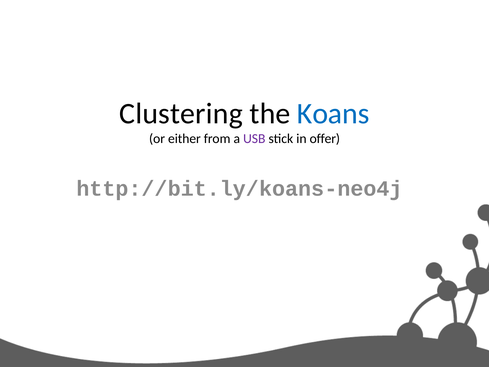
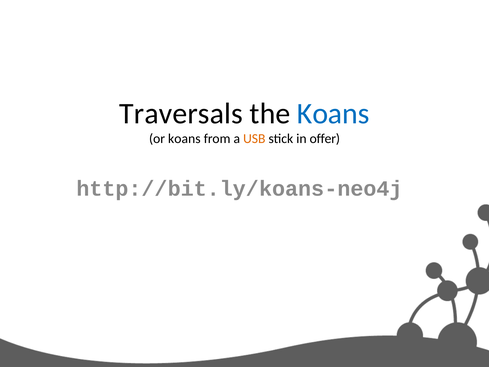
Clustering: Clustering -> Traversals (181, 114)
or either: either -> koans (184, 139)
USB colour: purple -> orange (254, 139)
